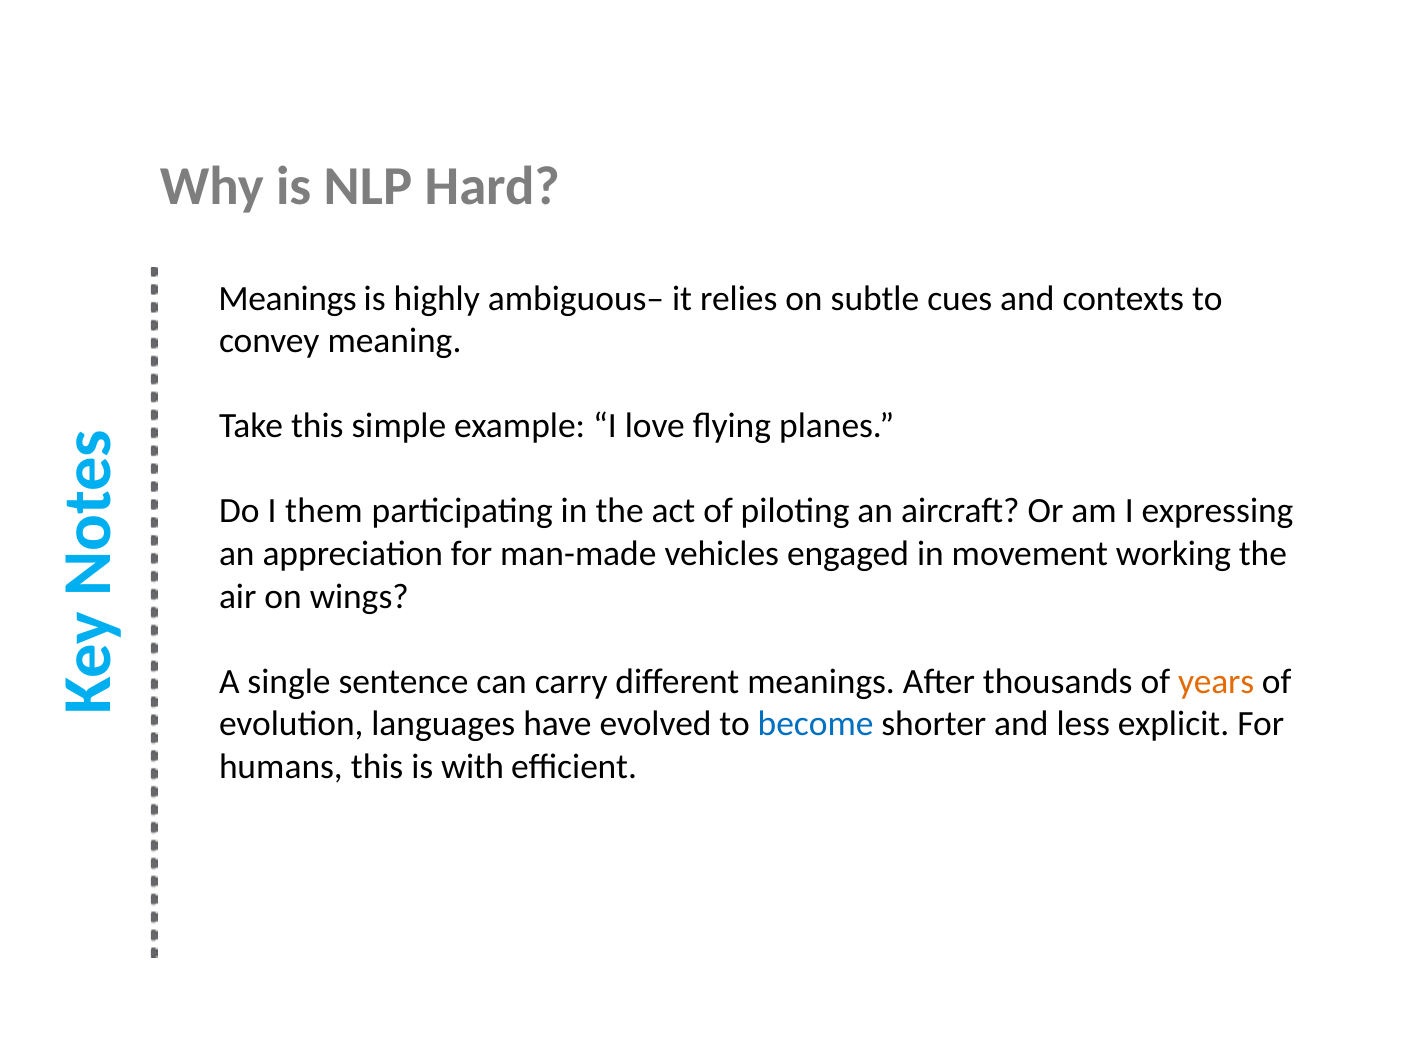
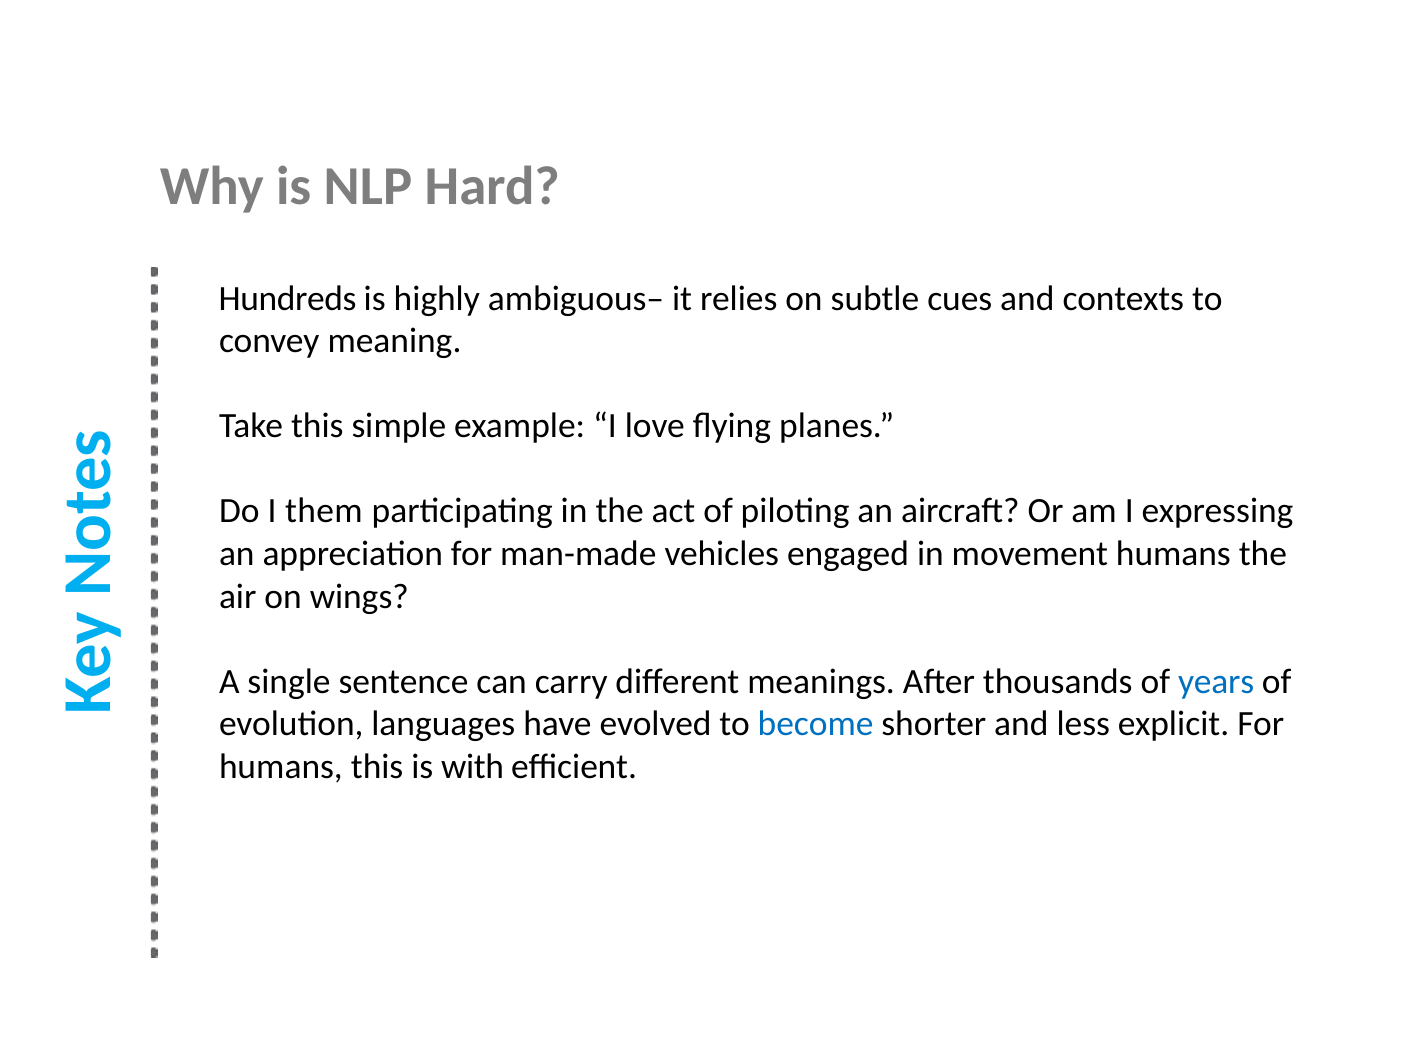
Meanings: Meanings -> Hundreds (288, 298)
movement working: working -> humans (1173, 554)
years colour: orange -> blue (1216, 682)
